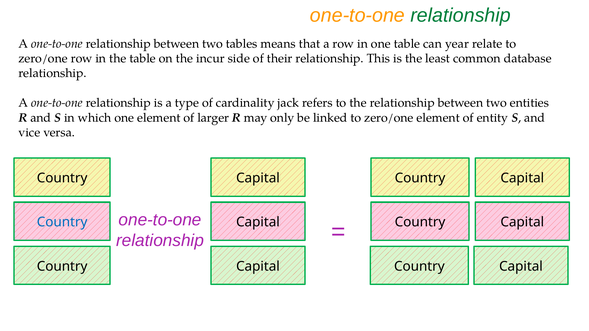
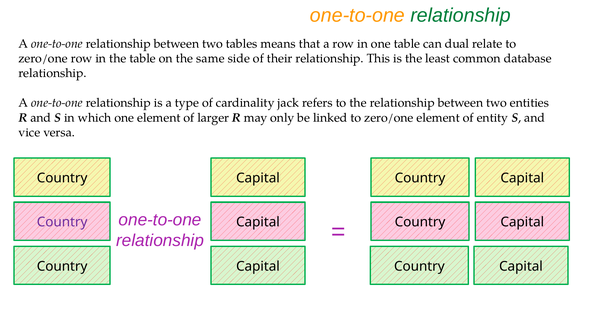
year: year -> dual (457, 44)
incur: incur -> same (210, 59)
Country colour: blue -> purple (62, 222)
